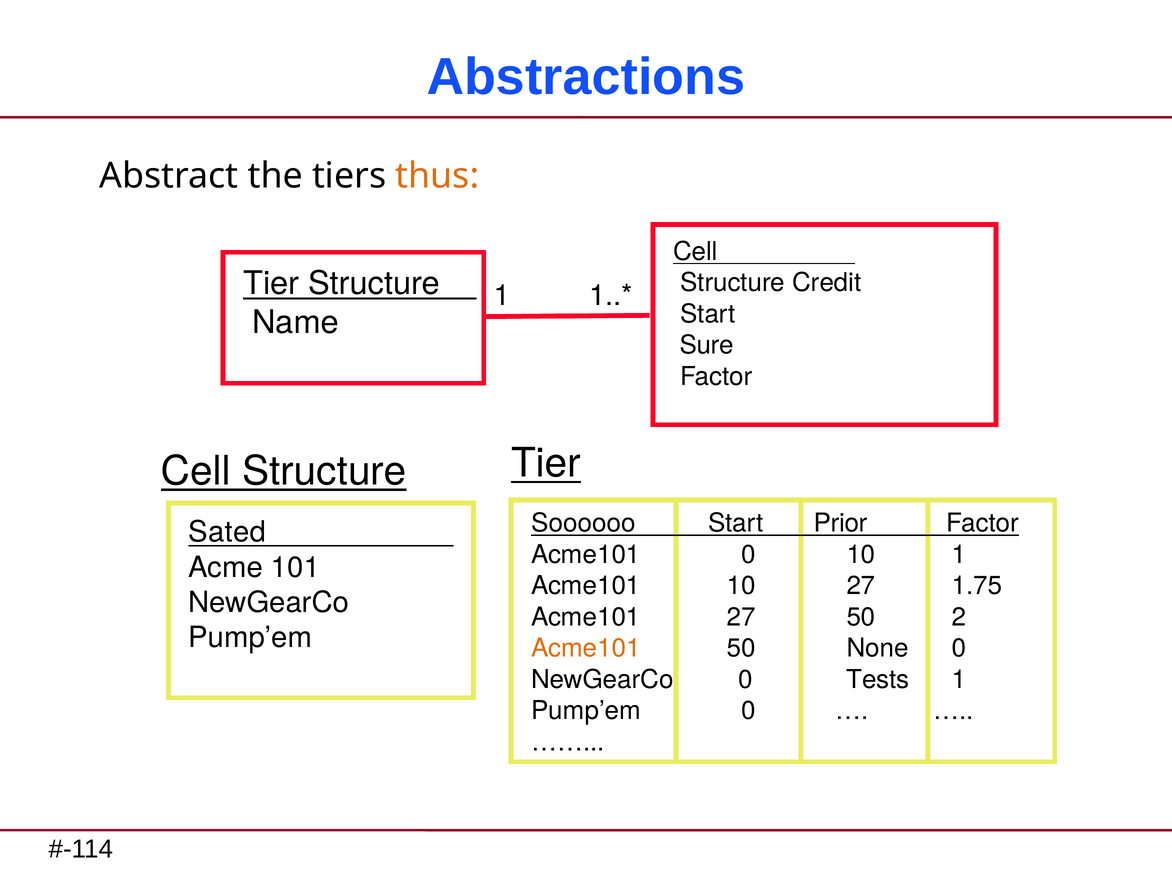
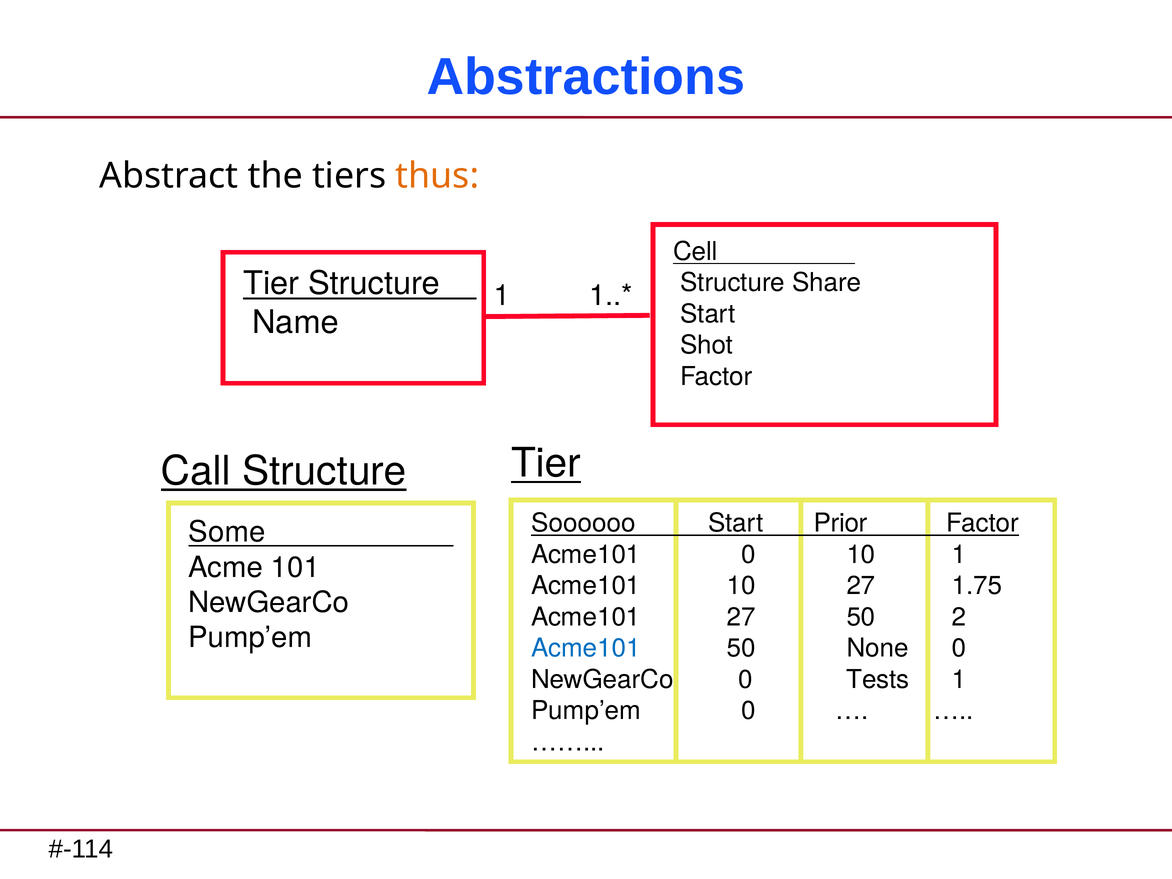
Credit: Credit -> Share (827, 283)
Sure: Sure -> Shot (707, 345)
Cell: Cell -> Call (196, 471)
Sated: Sated -> Some (227, 532)
Acme101 colour: orange -> blue (586, 648)
